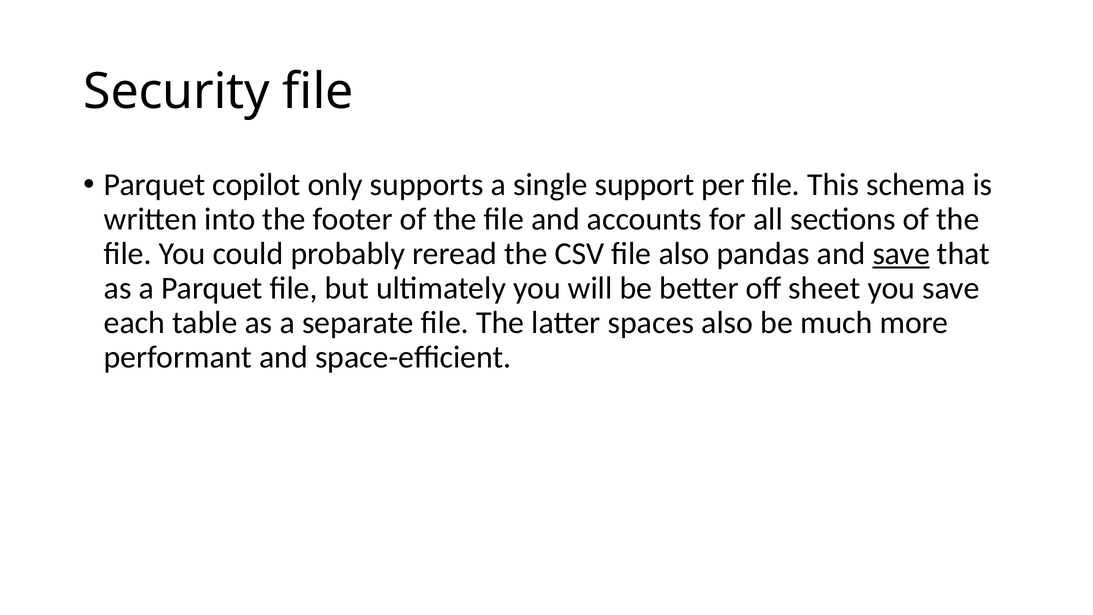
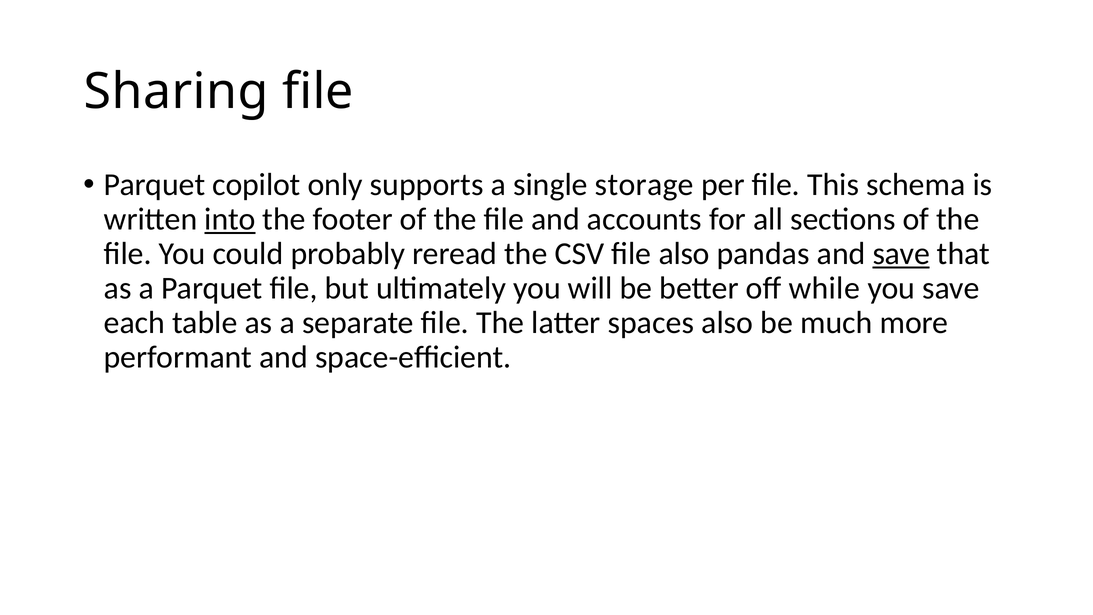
Security: Security -> Sharing (176, 92)
support: support -> storage (644, 185)
into underline: none -> present (230, 219)
sheet: sheet -> while (824, 288)
